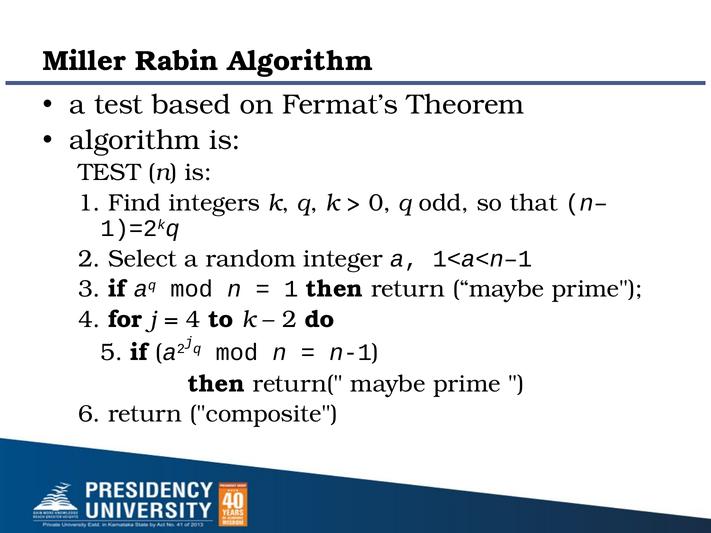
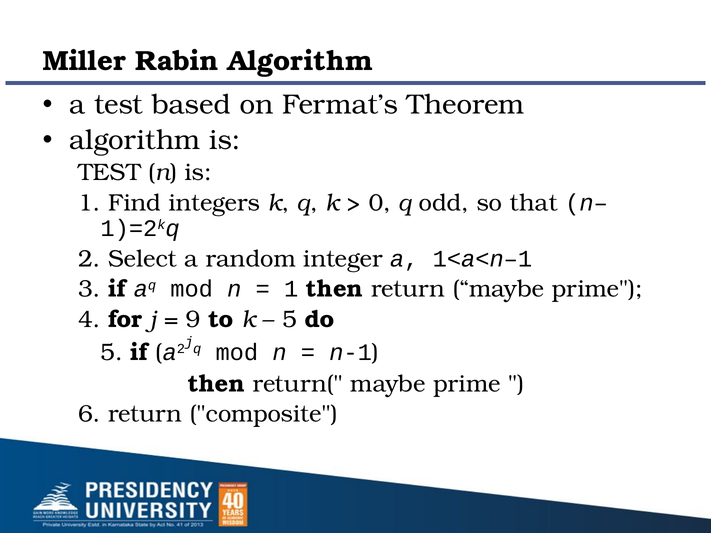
4: 4 -> 9 (193, 319)
2: 2 -> 5 (290, 319)
